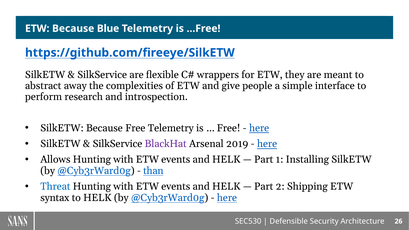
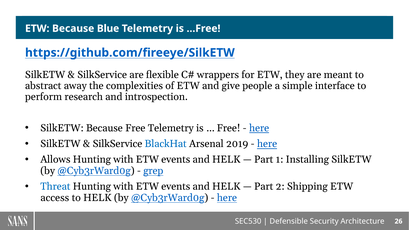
BlackHat colour: purple -> blue (166, 144)
than: than -> grep (153, 171)
syntax: syntax -> access (55, 198)
